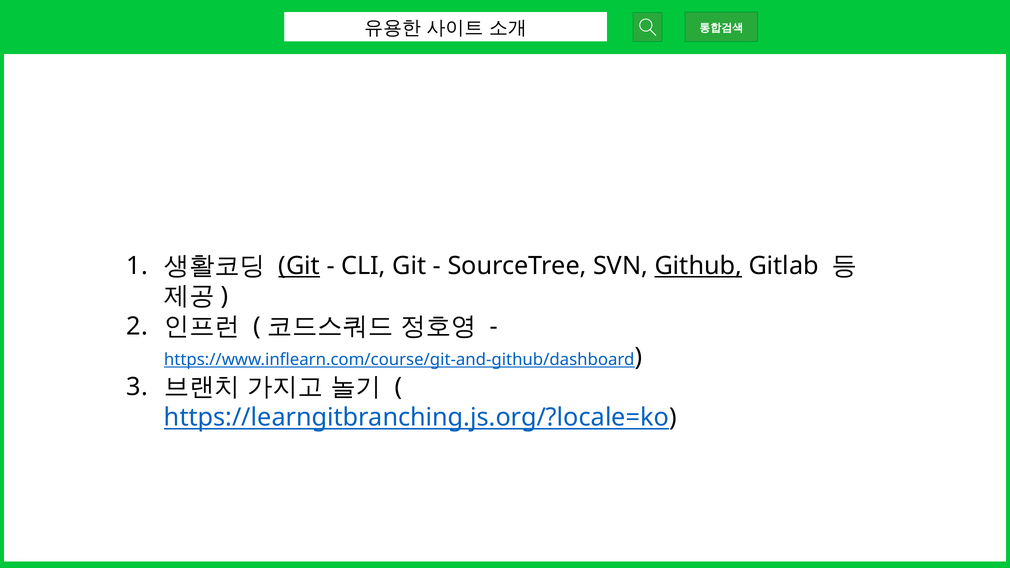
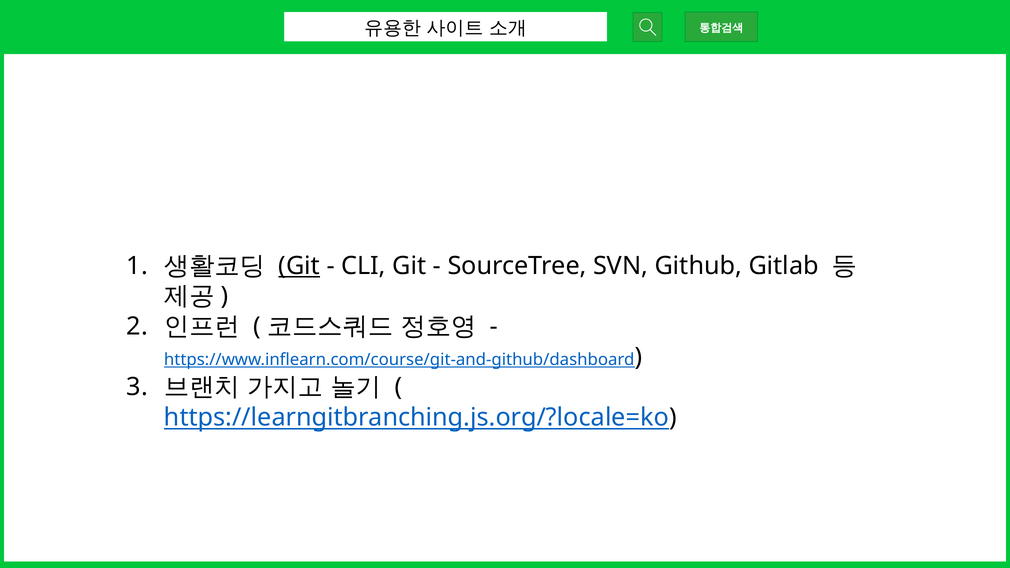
Github underline: present -> none (698, 266)
